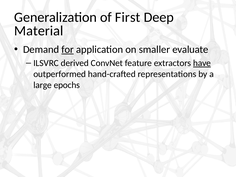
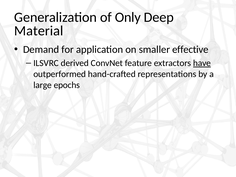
First: First -> Only (128, 17)
for underline: present -> none (68, 50)
evaluate: evaluate -> effective (190, 50)
